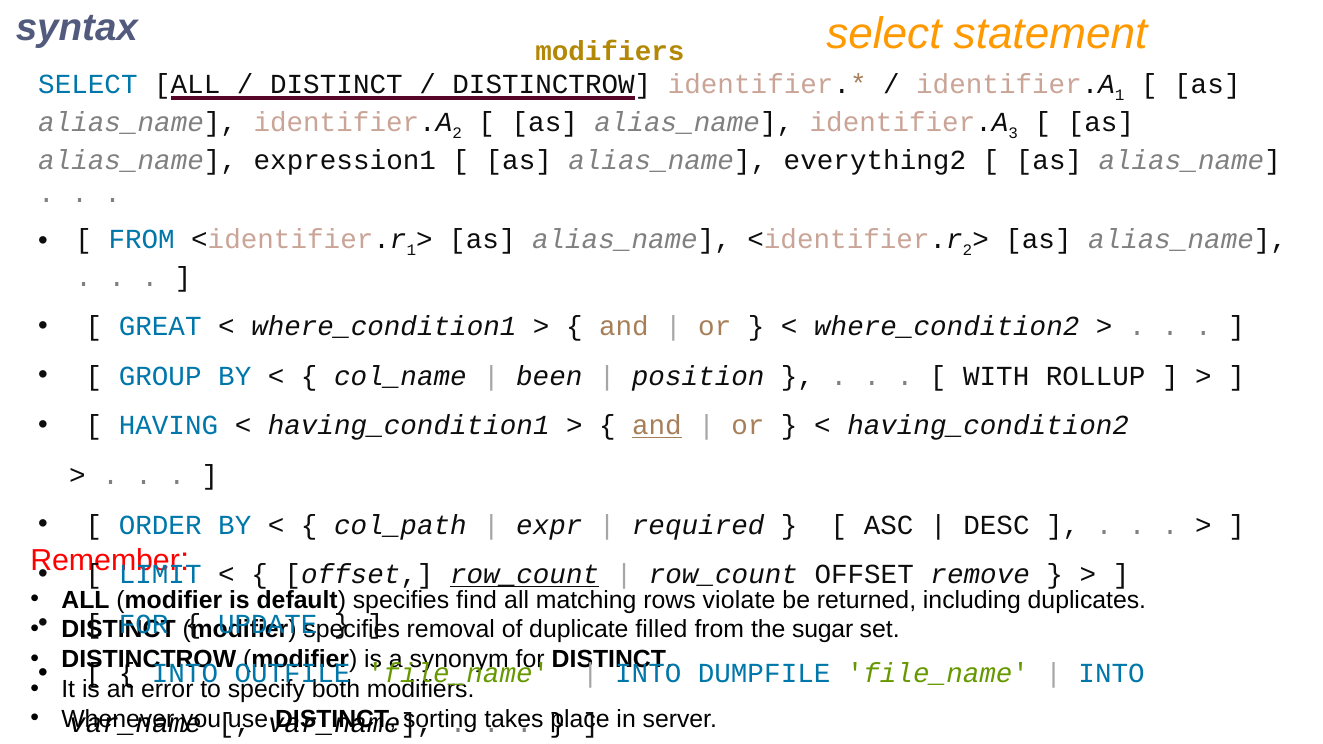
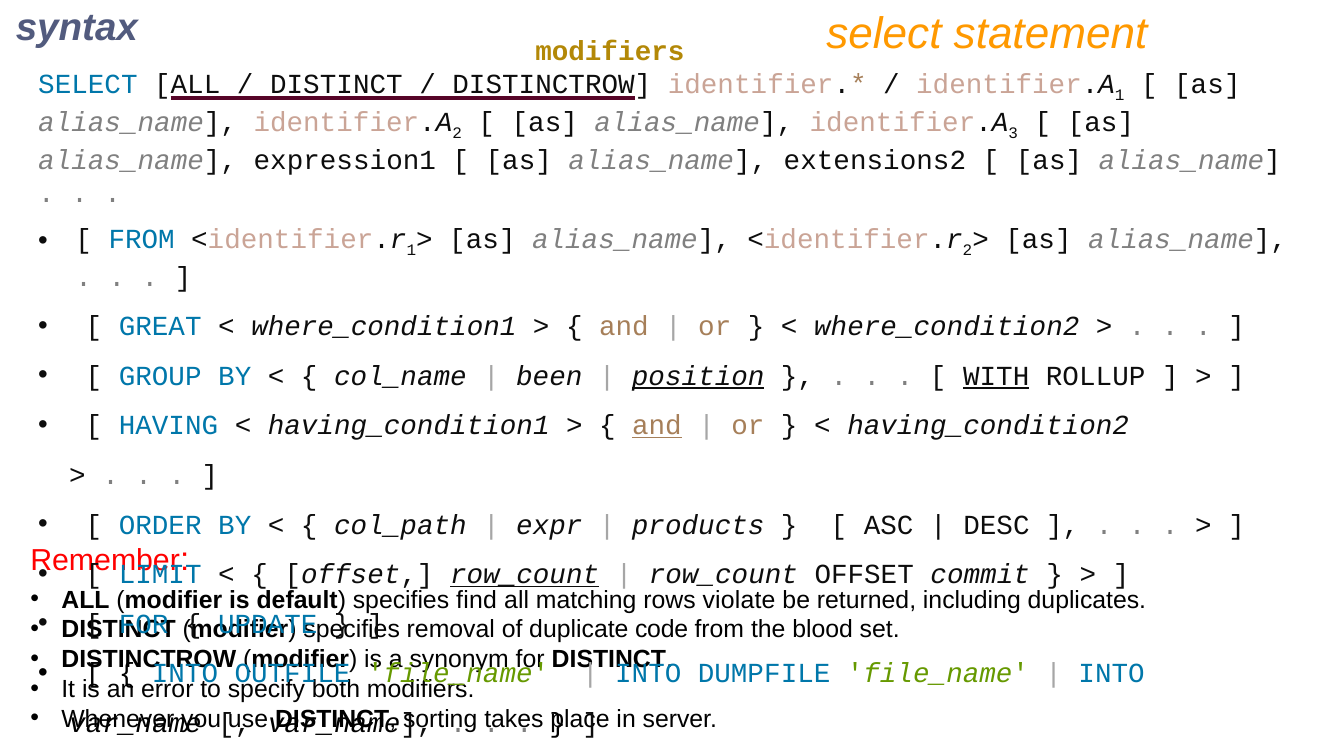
everything2: everything2 -> extensions2 (875, 160)
position underline: none -> present (698, 376)
WITH underline: none -> present (996, 376)
required: required -> products (698, 525)
remove: remove -> commit (980, 575)
filled: filled -> code (662, 630)
sugar: sugar -> blood (823, 630)
